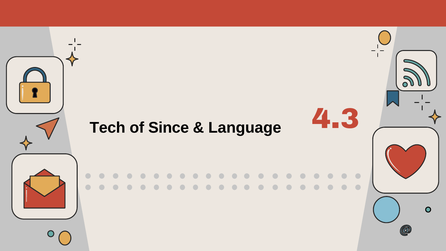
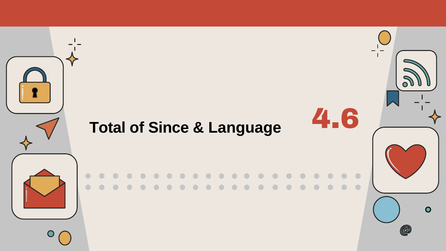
Tech: Tech -> Total (108, 128)
4.3: 4.3 -> 4.6 (336, 119)
